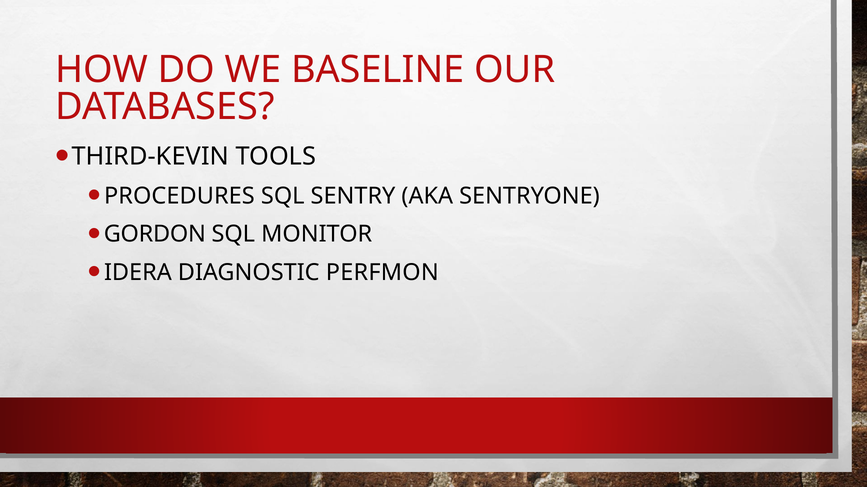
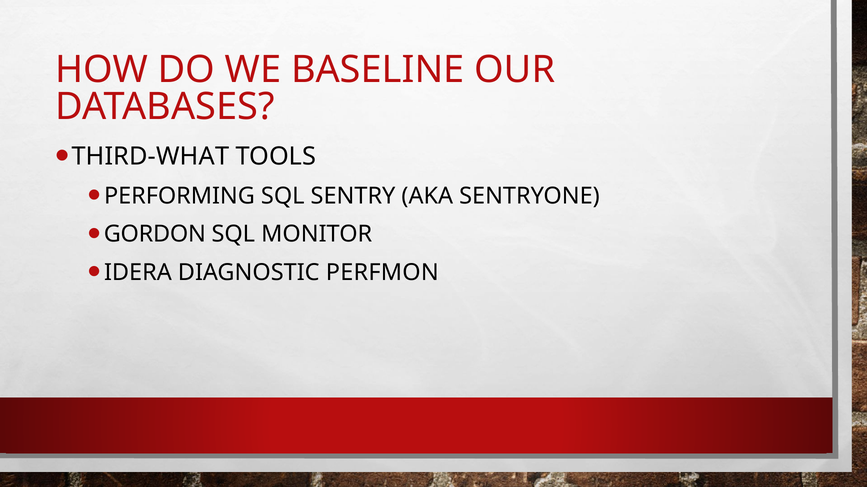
THIRD-KEVIN: THIRD-KEVIN -> THIRD-WHAT (150, 157)
PROCEDURES: PROCEDURES -> PERFORMING (179, 196)
